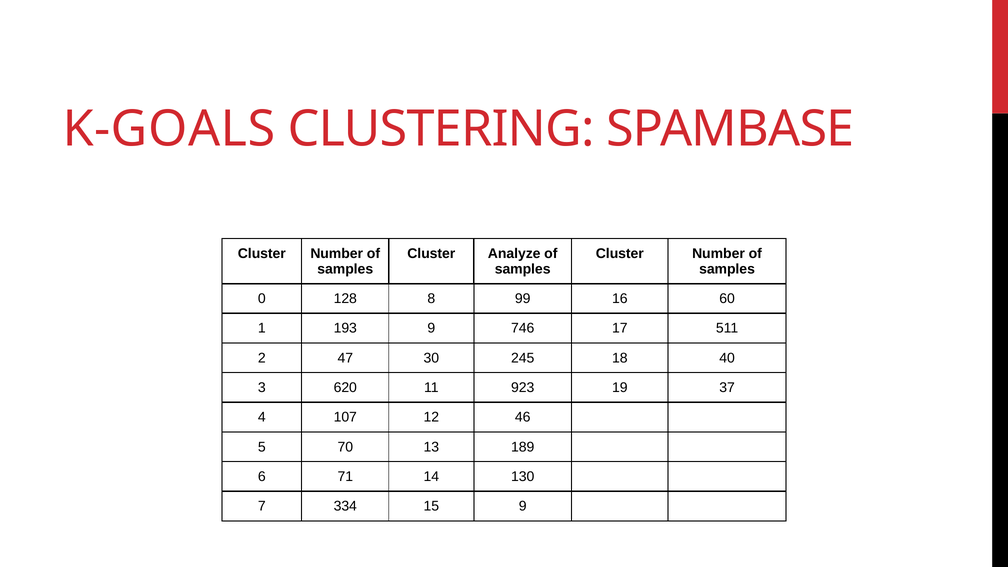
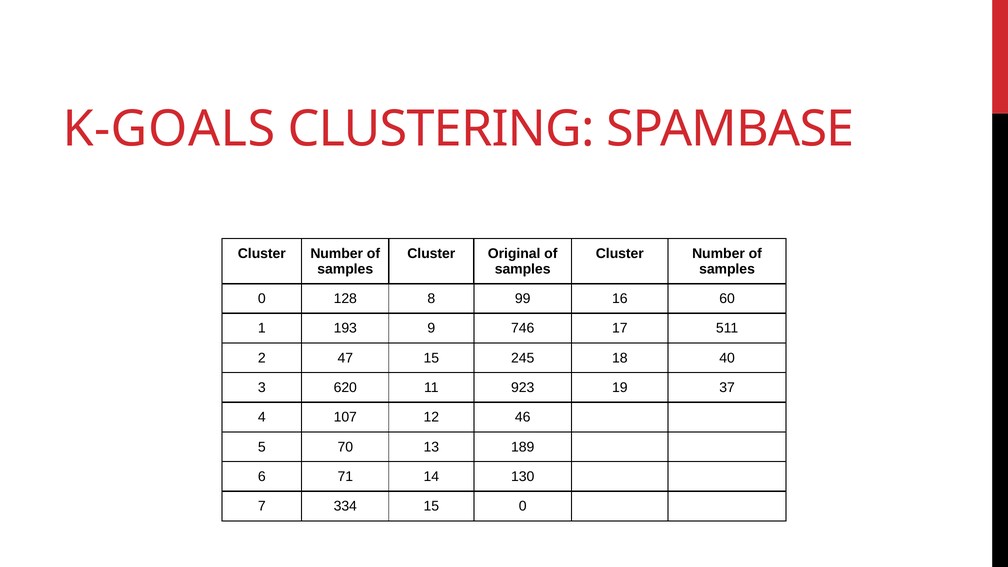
Analyze: Analyze -> Original (514, 253)
47 30: 30 -> 15 (431, 358)
15 9: 9 -> 0 (523, 506)
